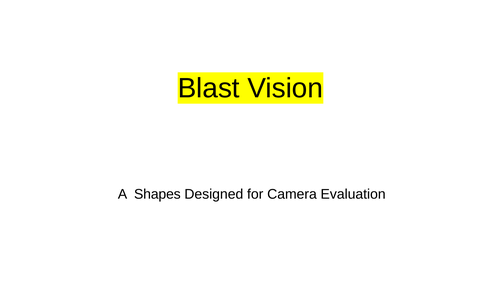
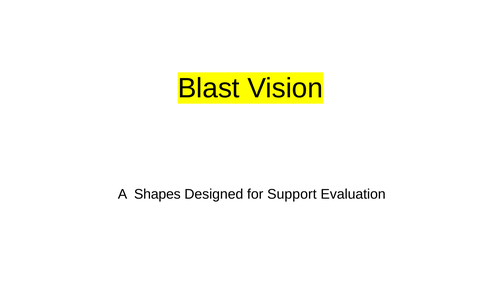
Camera: Camera -> Support (292, 194)
